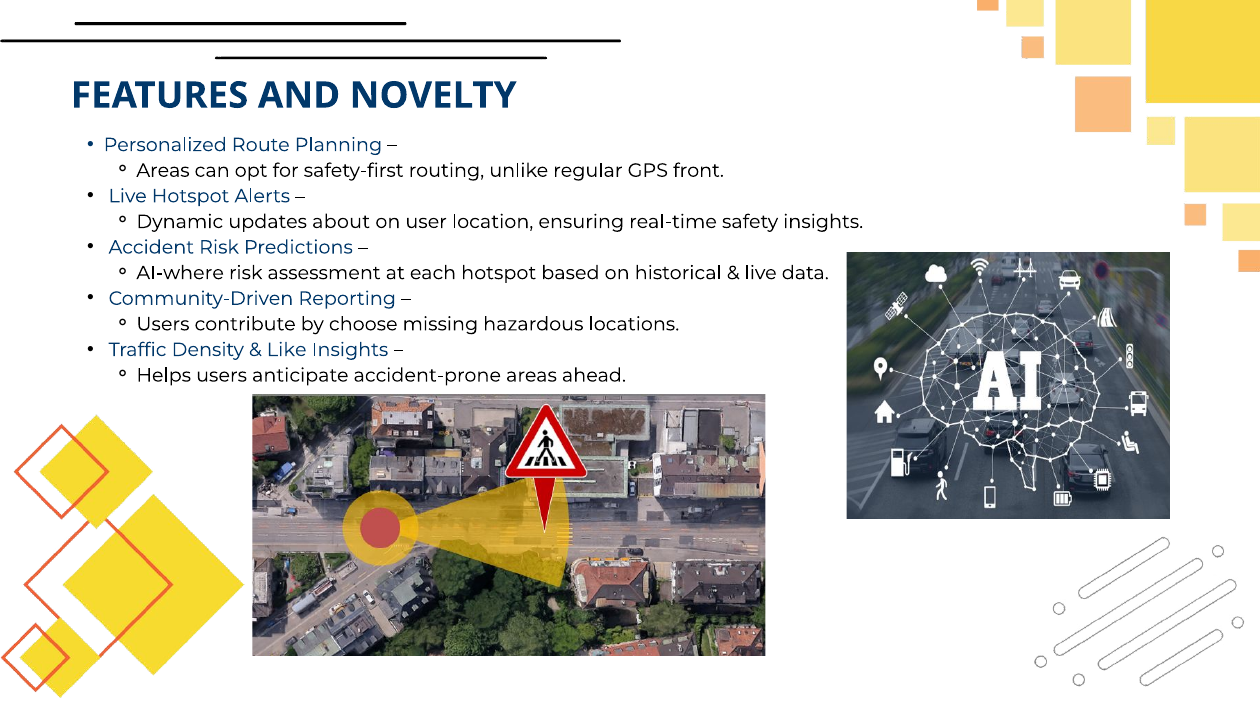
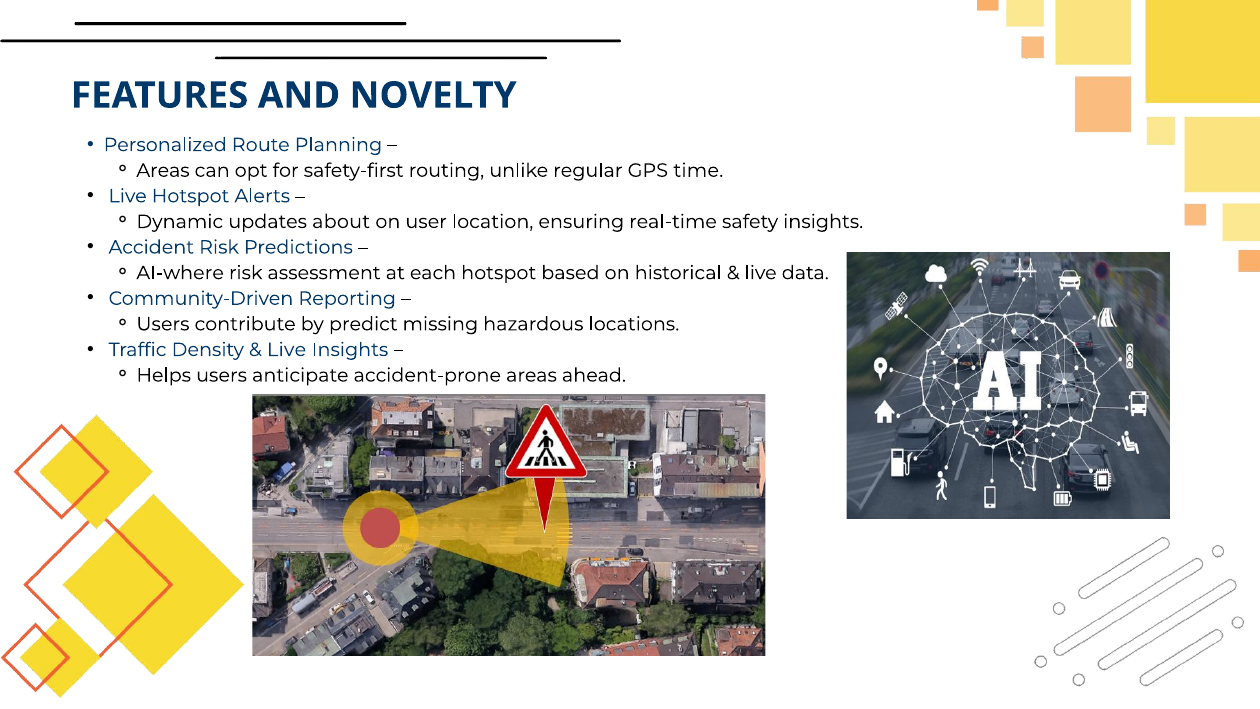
front: front -> time (698, 170)
choose: choose -> predict (363, 324)
Like: Like -> Live (287, 350)
